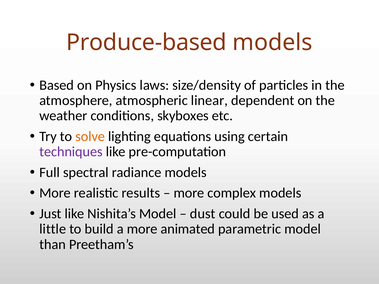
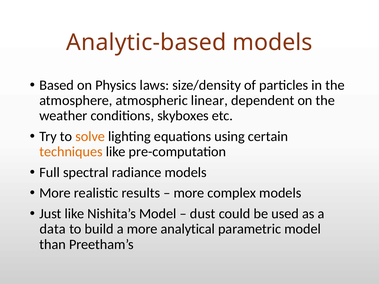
Produce-based: Produce-based -> Analytic-based (146, 42)
techniques colour: purple -> orange (71, 152)
little: little -> data (53, 229)
animated: animated -> analytical (188, 229)
